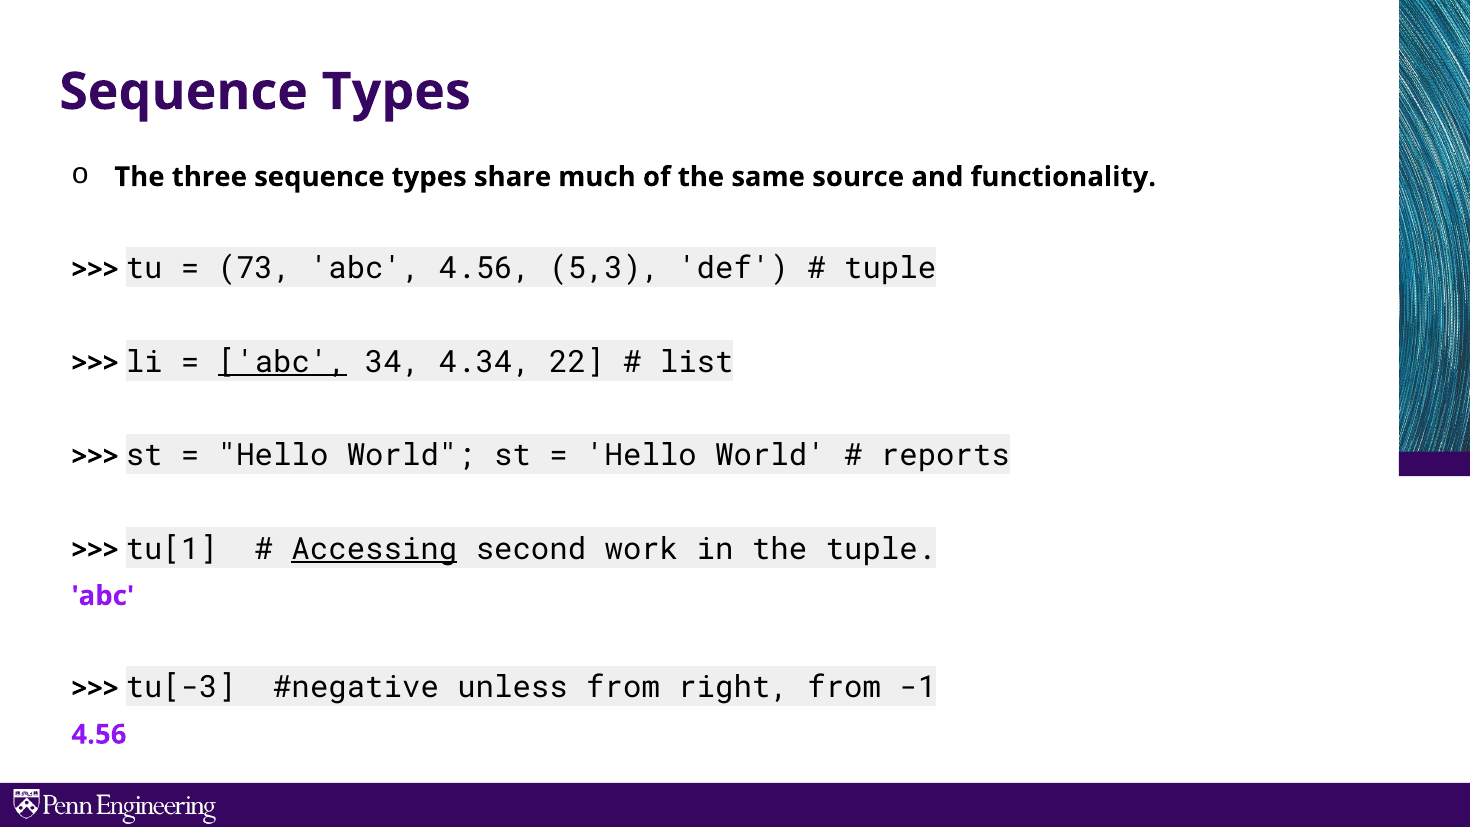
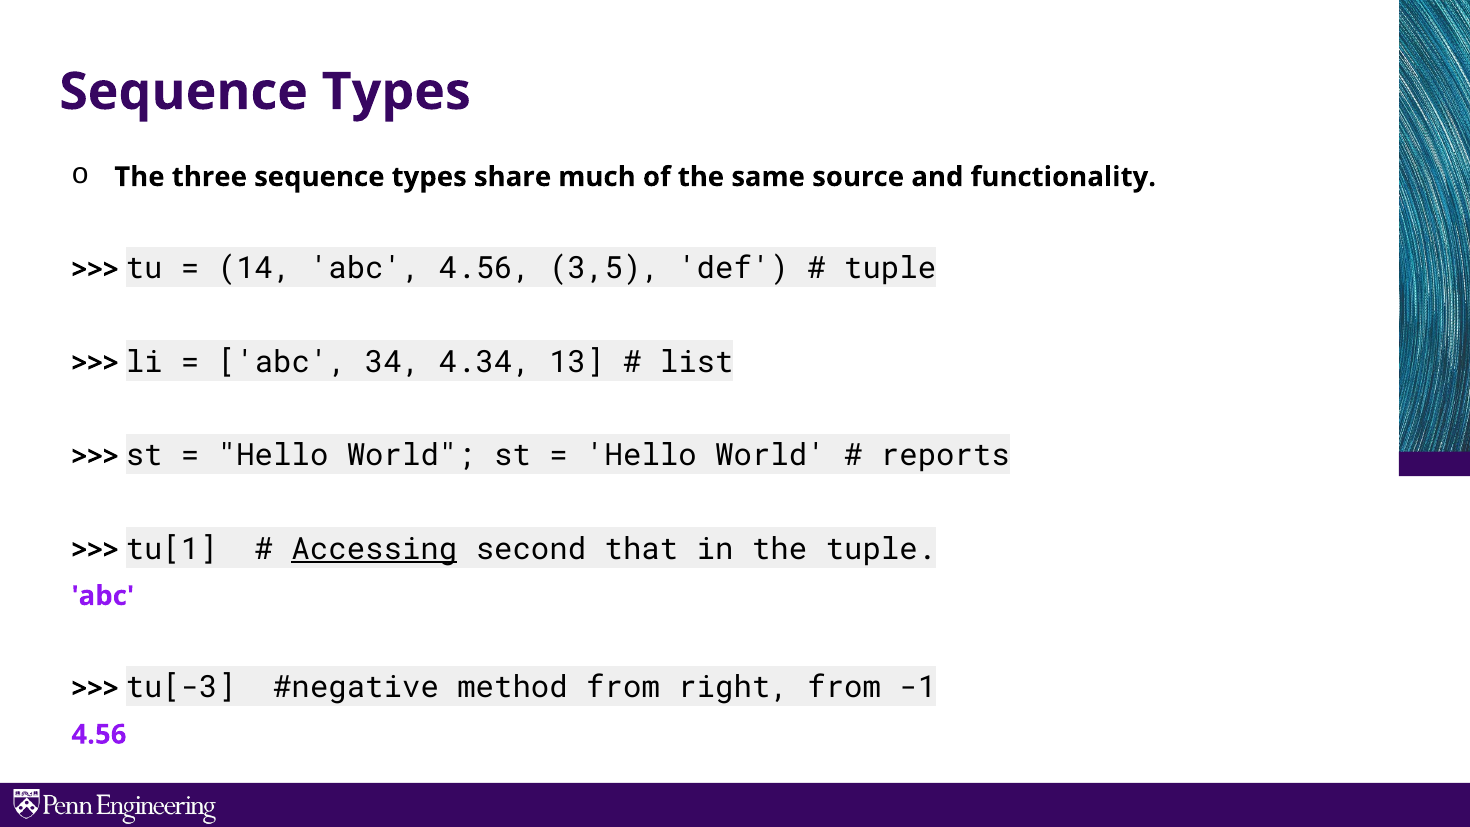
73: 73 -> 14 (255, 269)
5,3: 5,3 -> 3,5 (605, 269)
abc underline: present -> none (282, 362)
22: 22 -> 13 (577, 362)
work: work -> that (641, 549)
unless: unless -> method (512, 688)
